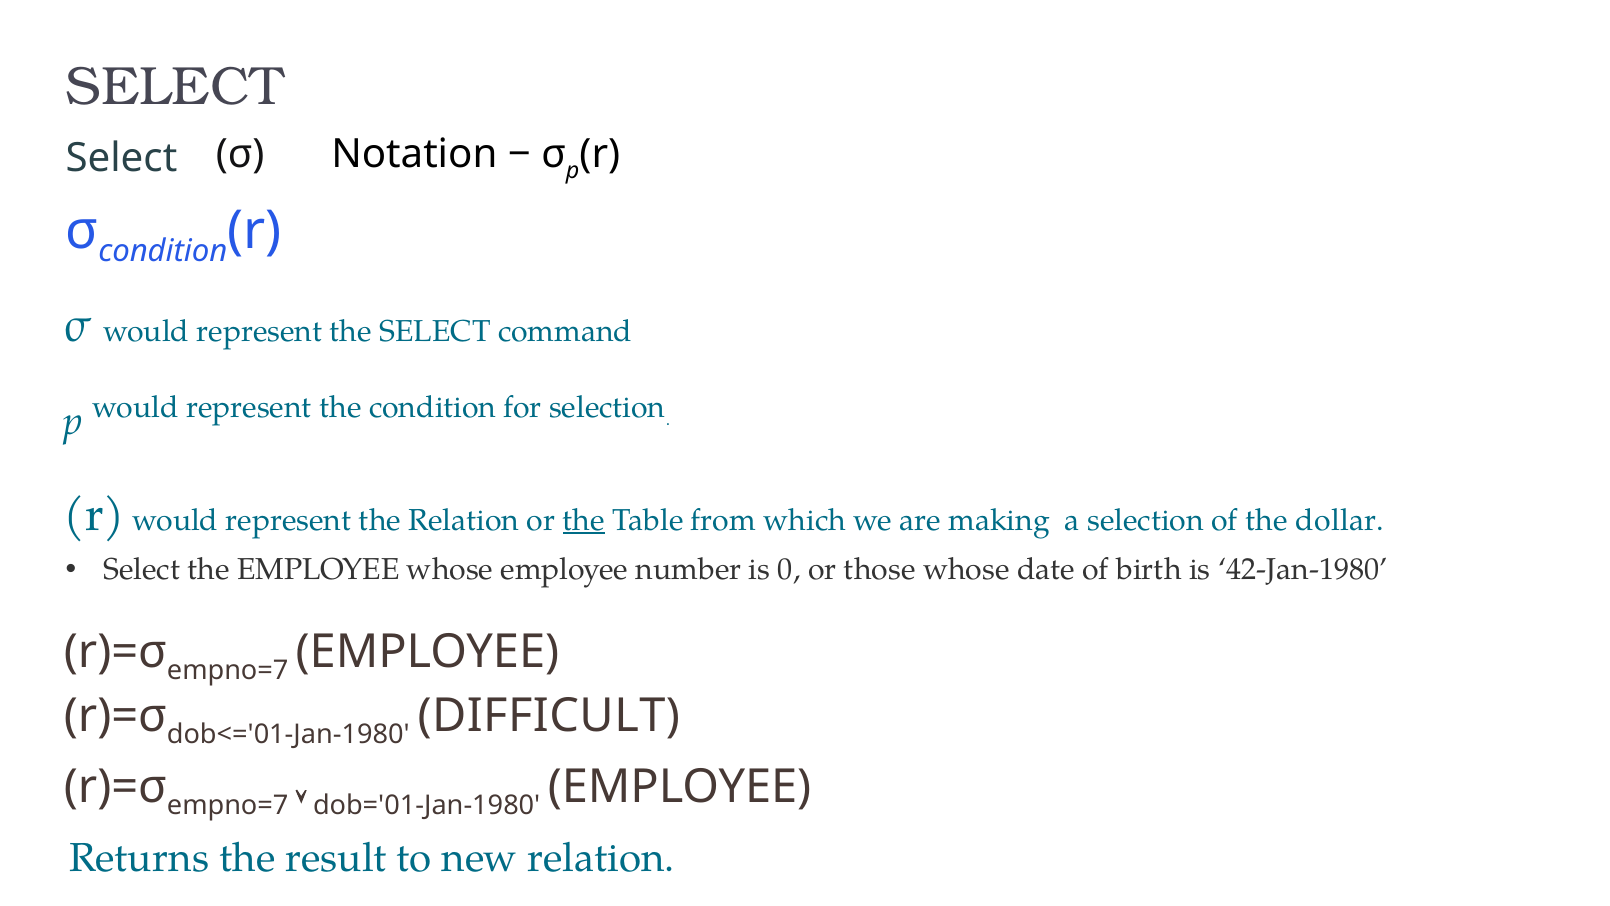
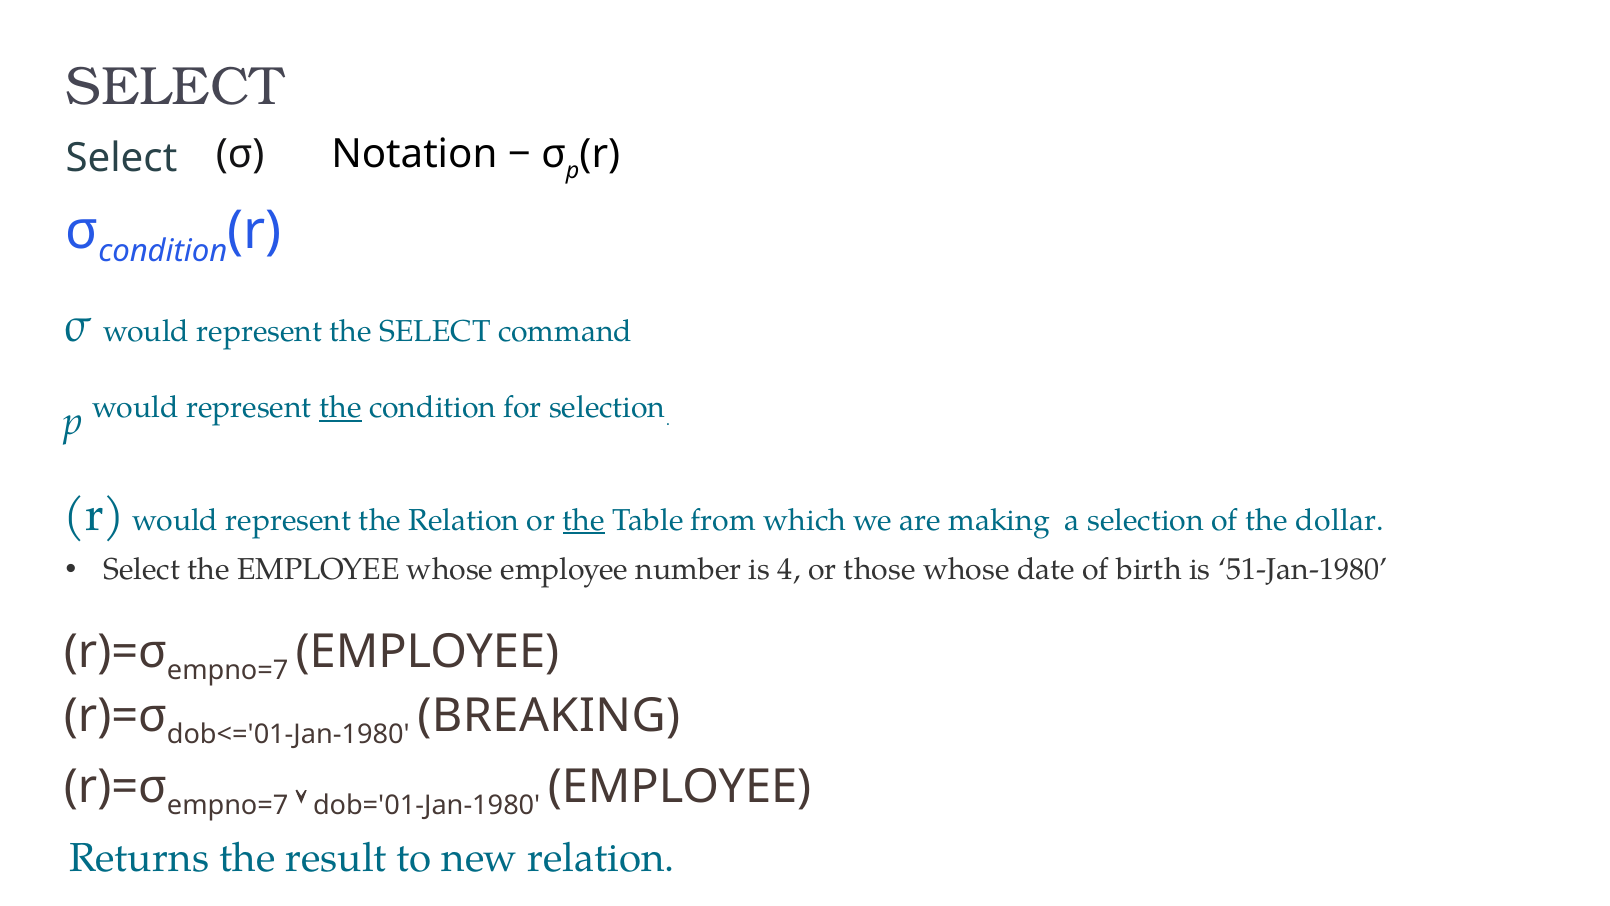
the underline: none -> present (340, 407)
0: 0 -> 4 (789, 569)
42-Jan-1980: 42-Jan-1980 -> 51-Jan-1980 (1303, 569)
DIFFICULT: DIFFICULT -> BREAKING (549, 716)
